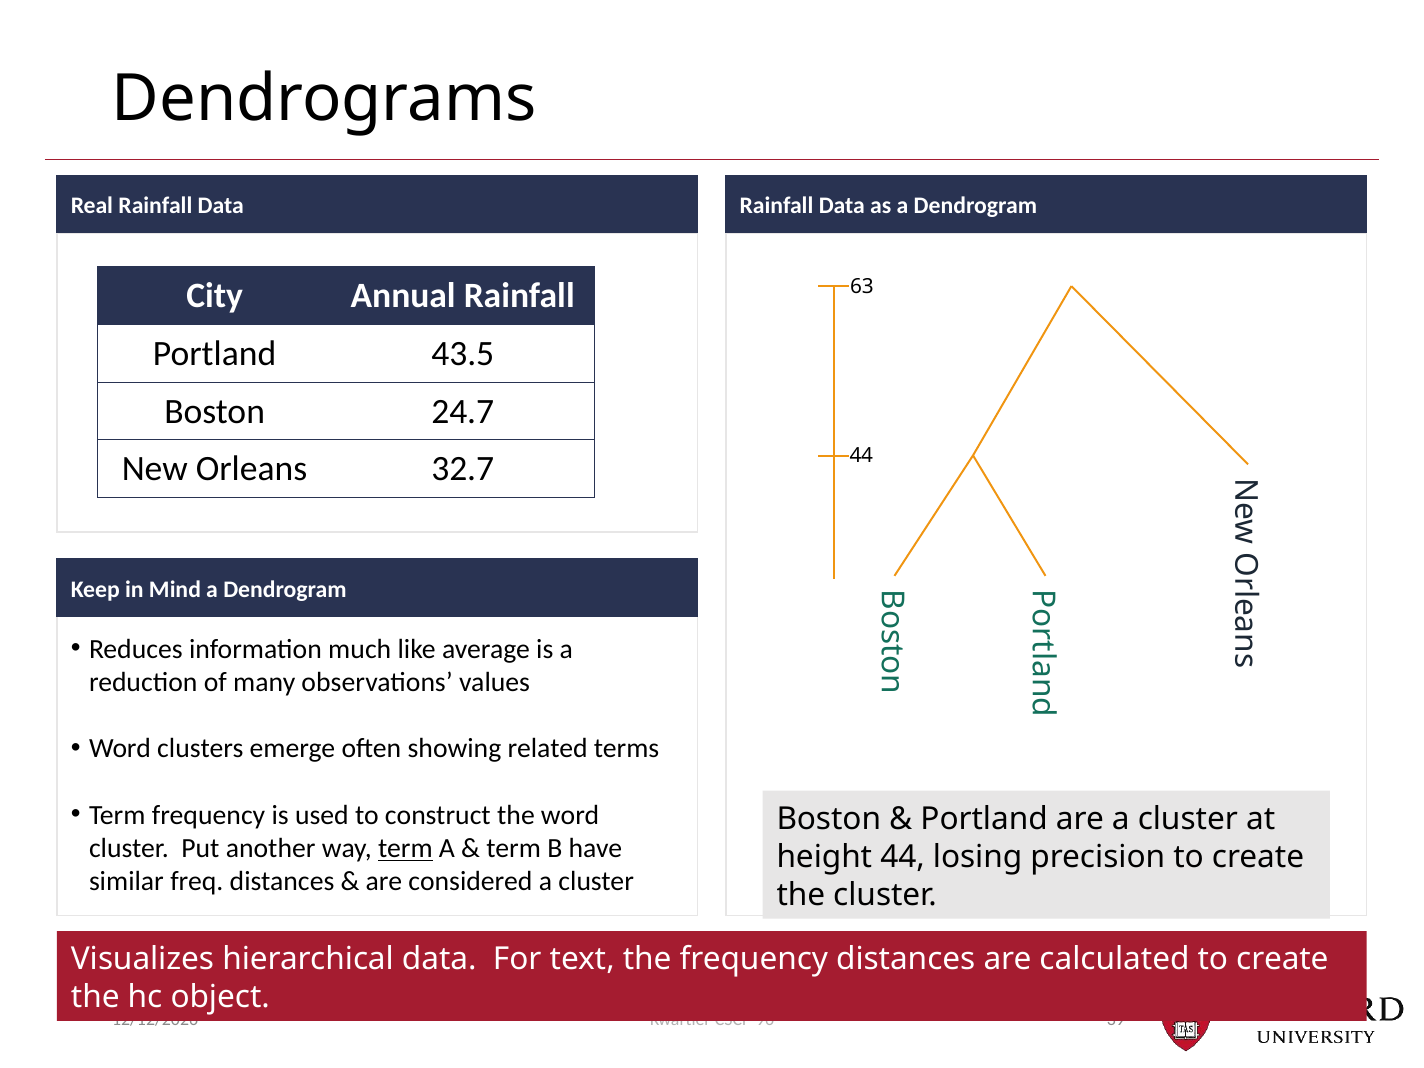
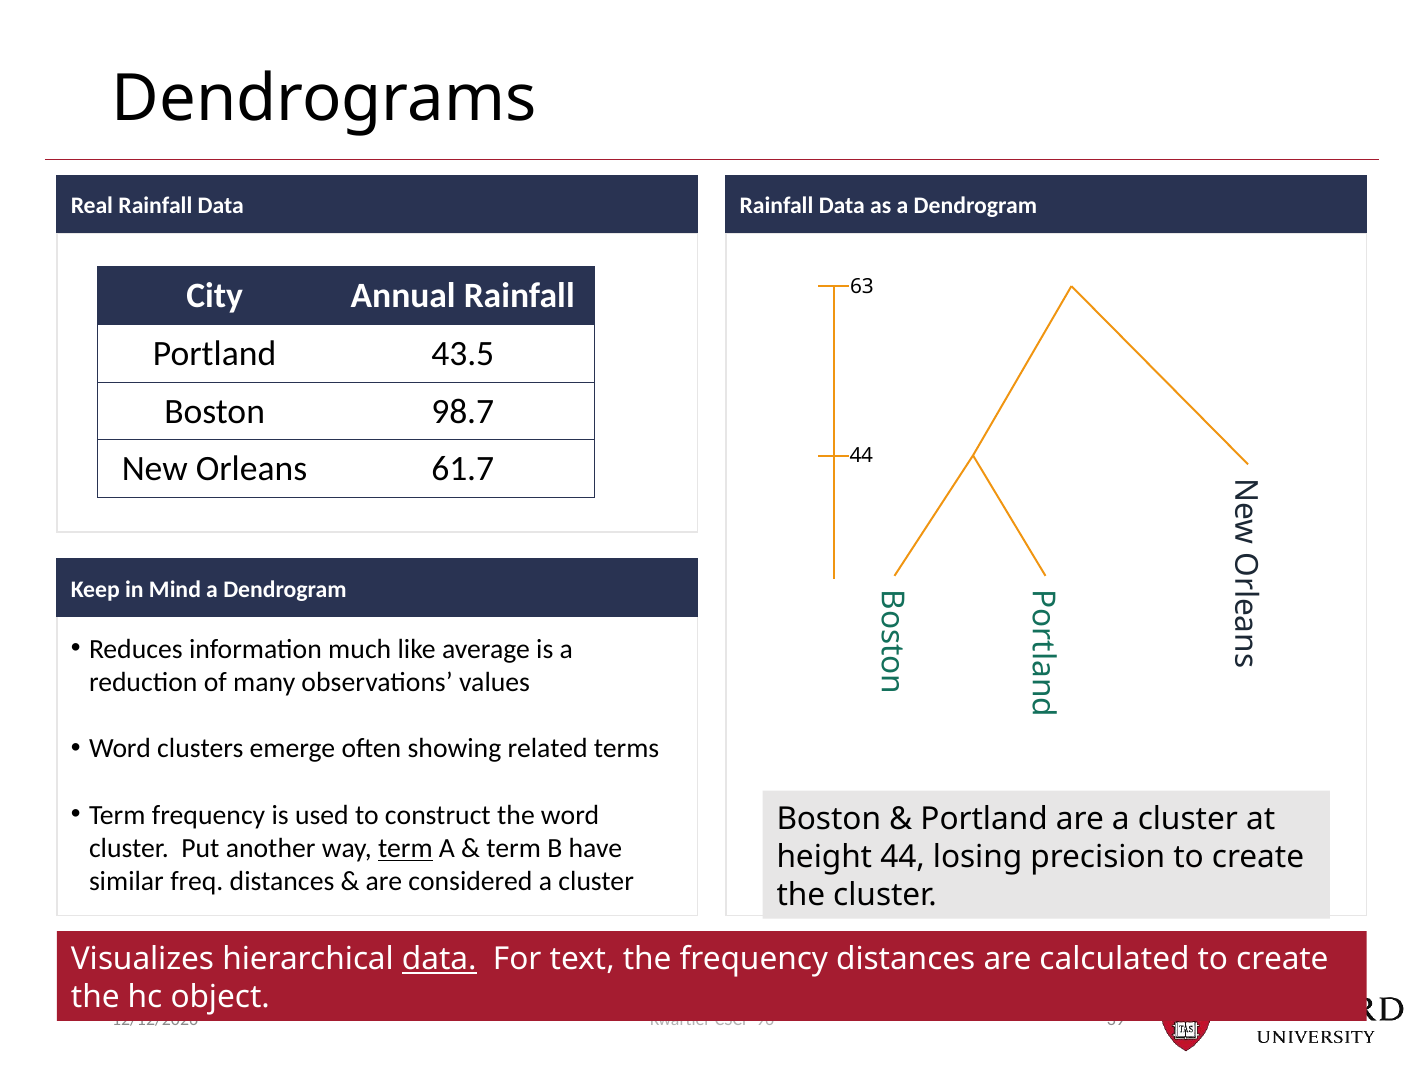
24.7: 24.7 -> 98.7 (463, 411)
32.7: 32.7 -> 61.7 (463, 469)
data underline: none -> present (439, 959)
